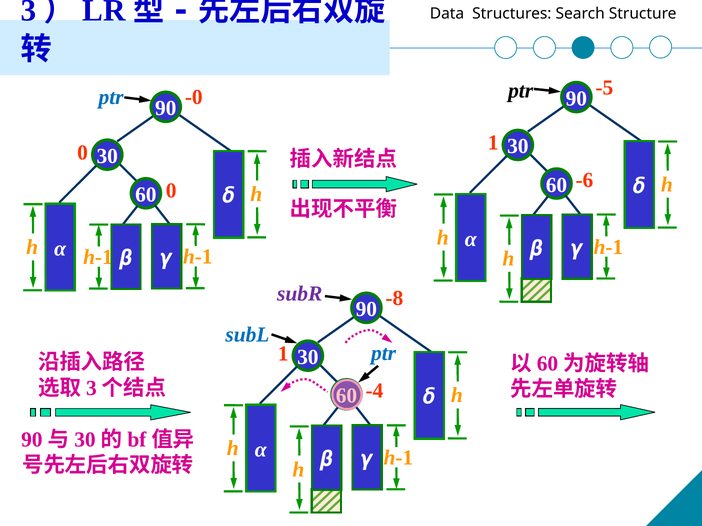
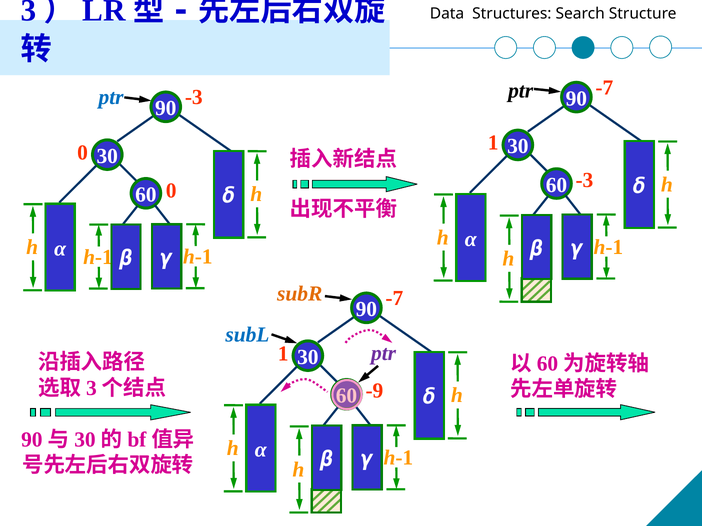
-5: -5 -> -7 (604, 88)
-0: -0 -> -3 (194, 97)
-6: -6 -> -3 (584, 180)
subR colour: purple -> orange (300, 294)
-8: -8 -> -7 (394, 299)
ptr colour: blue -> purple (384, 353)
-4: -4 -> -9 (374, 391)
